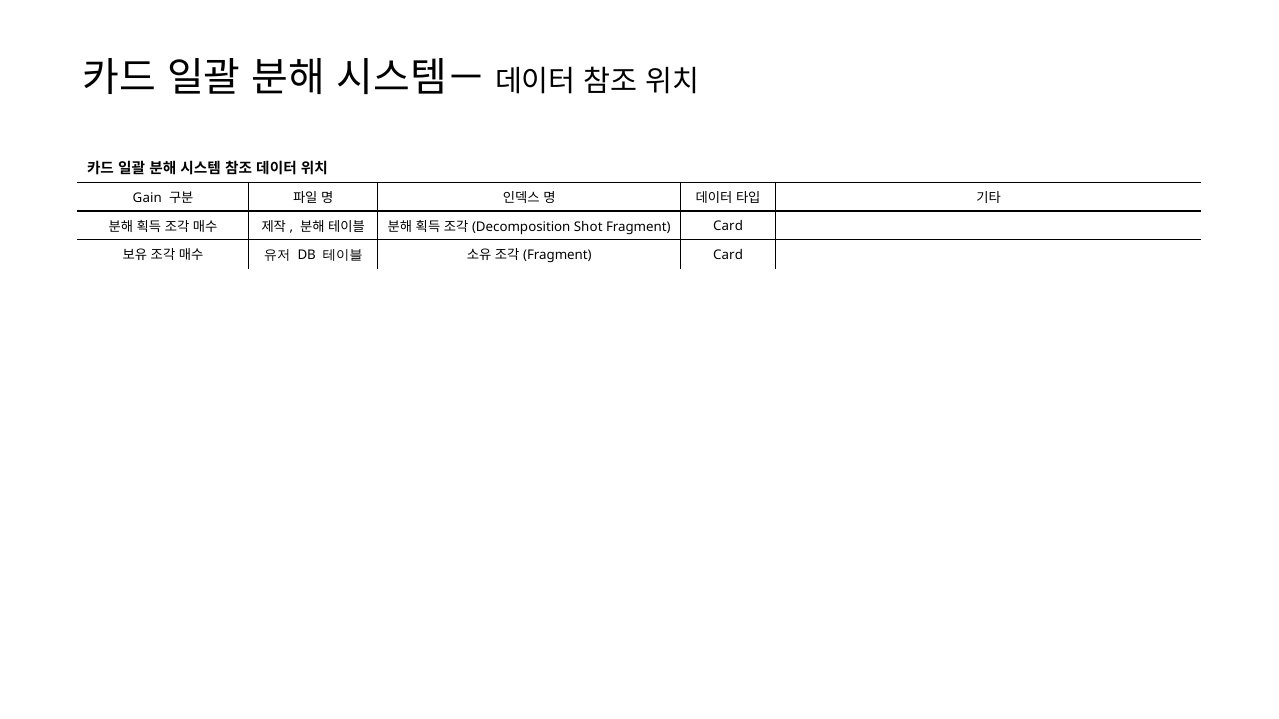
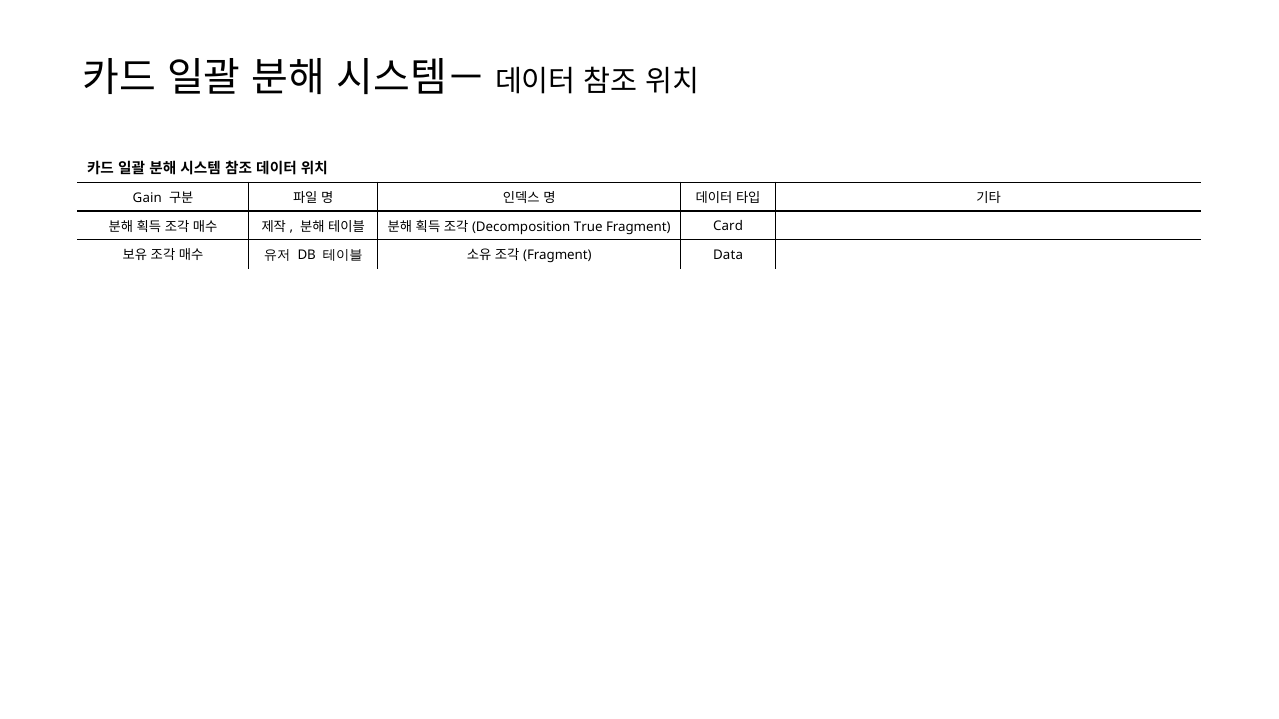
Shot: Shot -> True (588, 227)
Card: Card -> Data (728, 255)
